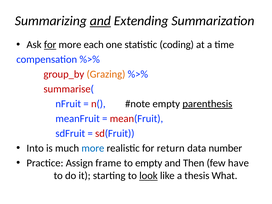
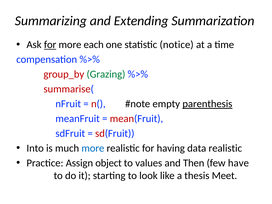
and underline: present -> none (100, 21)
coding: coding -> notice (177, 45)
Grazing colour: orange -> green (106, 74)
return: return -> having (171, 148)
data number: number -> realistic (225, 148)
frame: frame -> object (109, 163)
to empty: empty -> values (149, 163)
look underline: present -> none (148, 176)
What: What -> Meet (224, 176)
